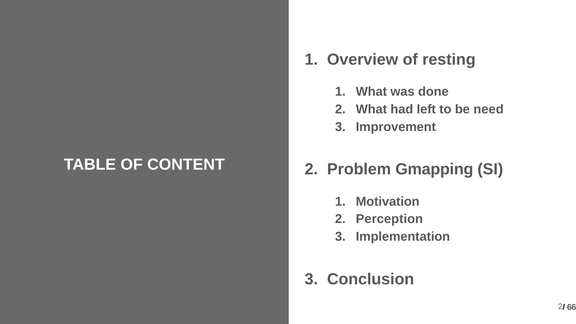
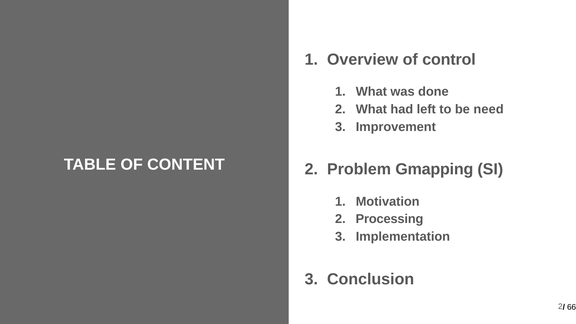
resting: resting -> control (449, 59)
Perception: Perception -> Processing (390, 219)
